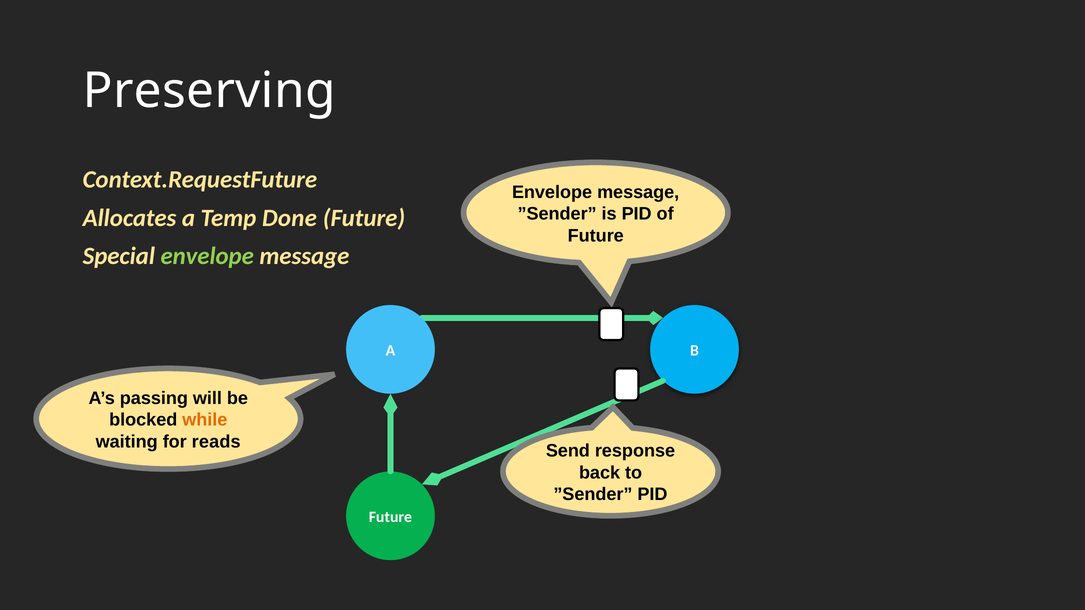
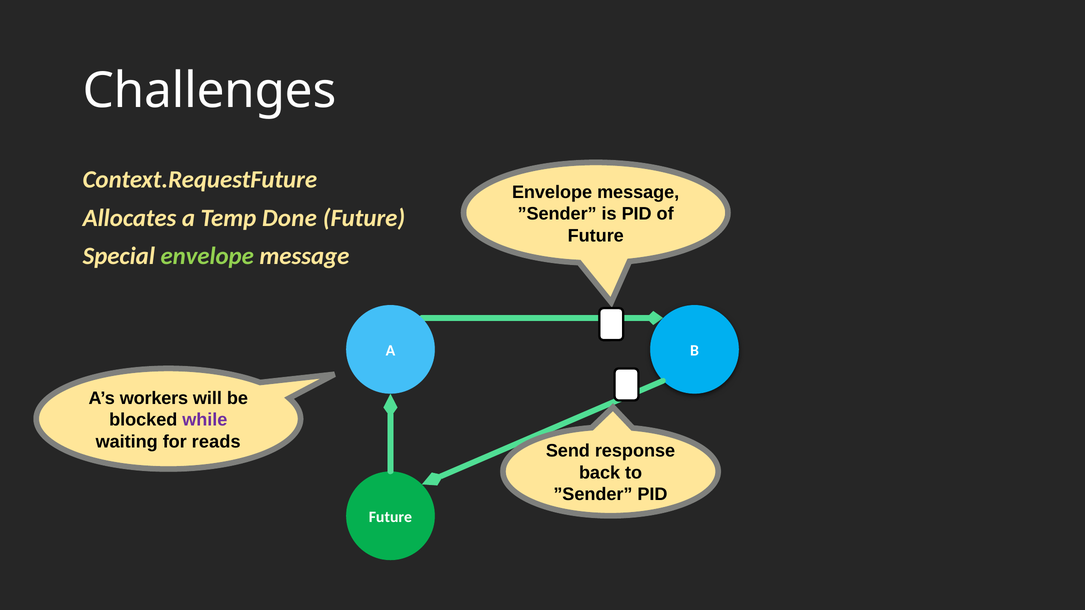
Preserving: Preserving -> Challenges (210, 91)
passing: passing -> workers (154, 399)
while colour: orange -> purple (205, 420)
